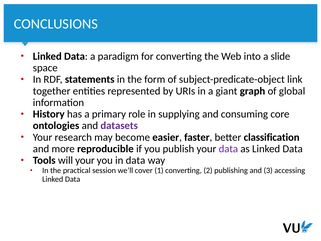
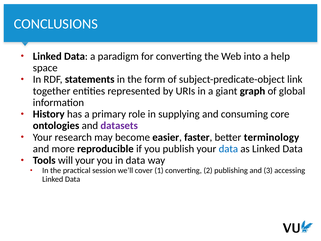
slide: slide -> help (280, 56)
classification: classification -> terminology (272, 137)
data colour: purple -> blue (228, 149)
